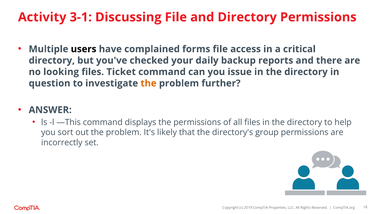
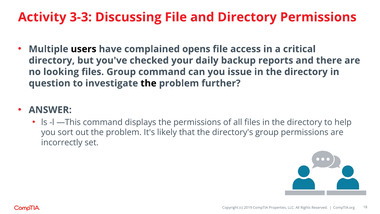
3-1: 3-1 -> 3-3 (81, 17)
forms: forms -> opens (196, 49)
files Ticket: Ticket -> Group (121, 72)
the colour: orange -> black (148, 83)
